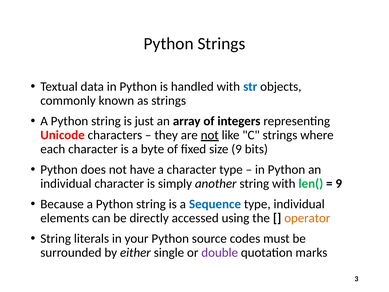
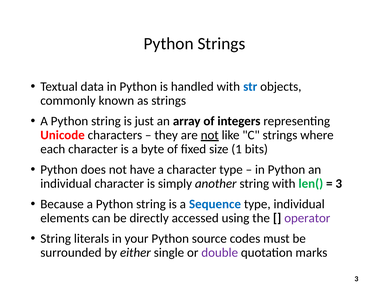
size 9: 9 -> 1 (237, 149)
9: 9 -> 3 (339, 183)
operator colour: orange -> purple (307, 218)
